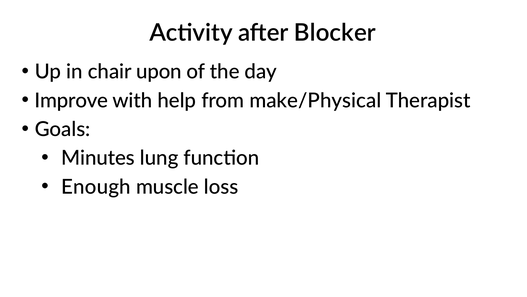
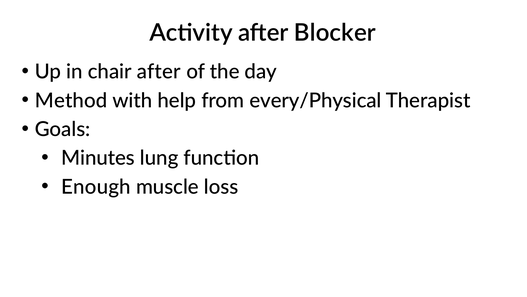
chair upon: upon -> after (159, 72)
Improve: Improve -> Method (71, 100)
make/Physical: make/Physical -> every/Physical (315, 100)
